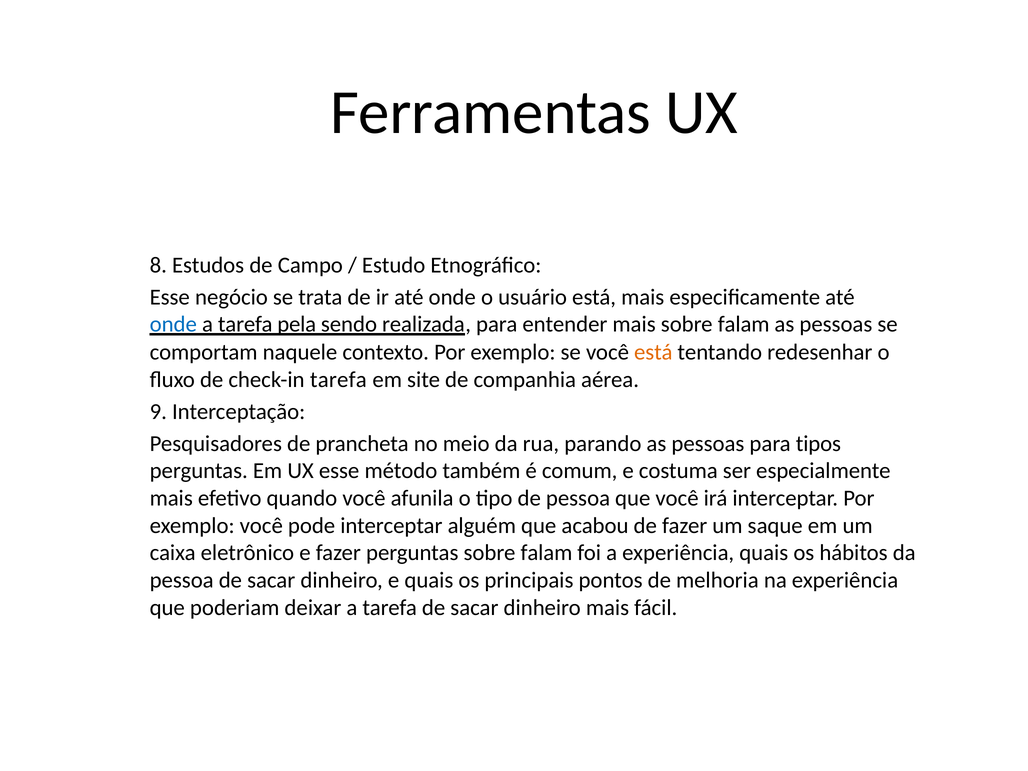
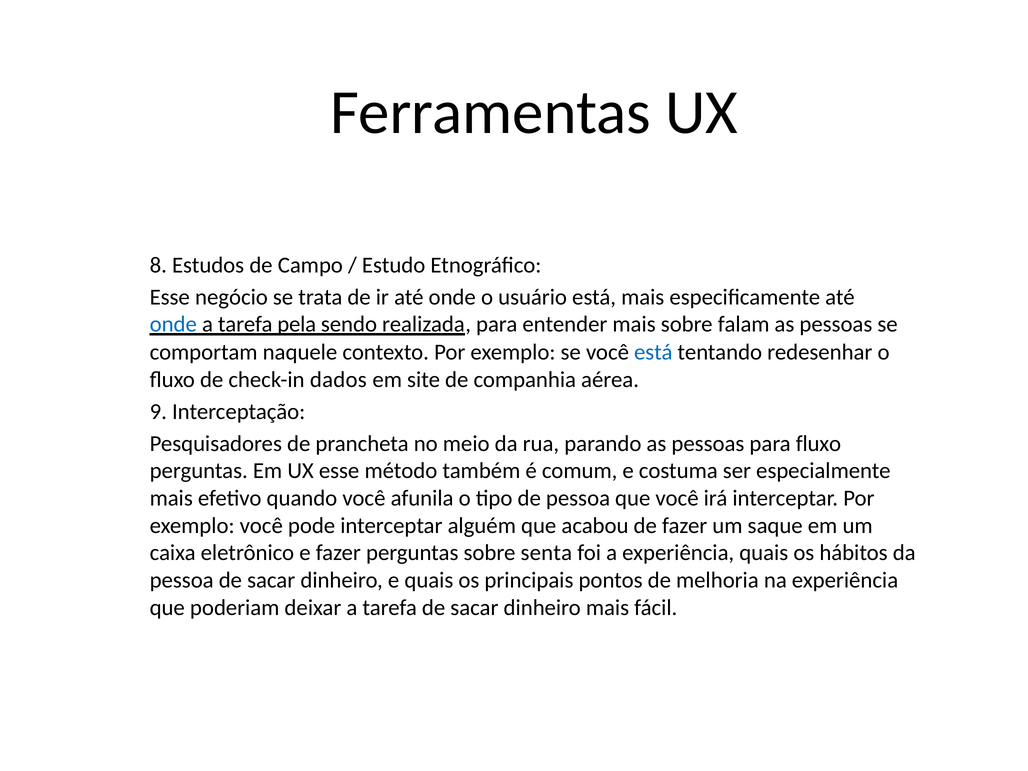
está colour: orange -> blue (653, 352)
check-in tarefa: tarefa -> dados (338, 380)
para tipos: tipos -> fluxo (818, 443)
perguntas sobre falam: falam -> senta (546, 553)
